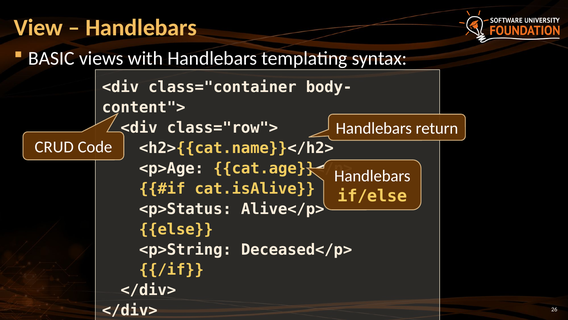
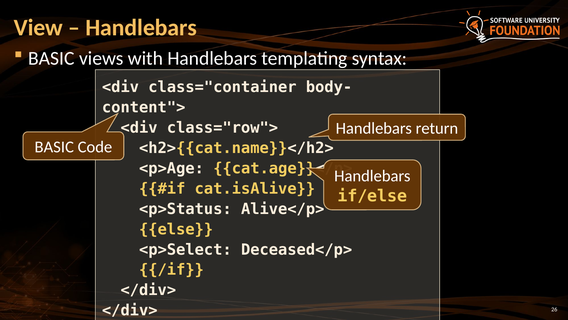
CRUD: CRUD -> BASIC (54, 147)
<p>String: <p>String -> <p>Select (185, 249)
